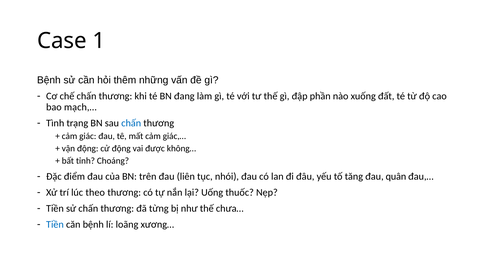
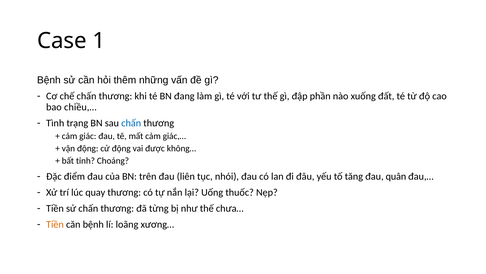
mạch,…: mạch,… -> chiều,… (80, 107)
theo: theo -> quay (95, 192)
Tiền colour: blue -> orange (55, 224)
